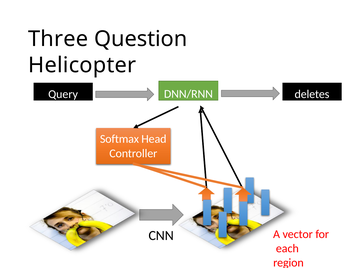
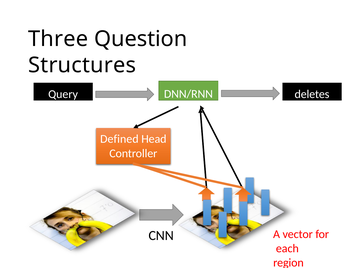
Helicopter: Helicopter -> Structures (82, 65)
Softmax: Softmax -> Defined (119, 139)
